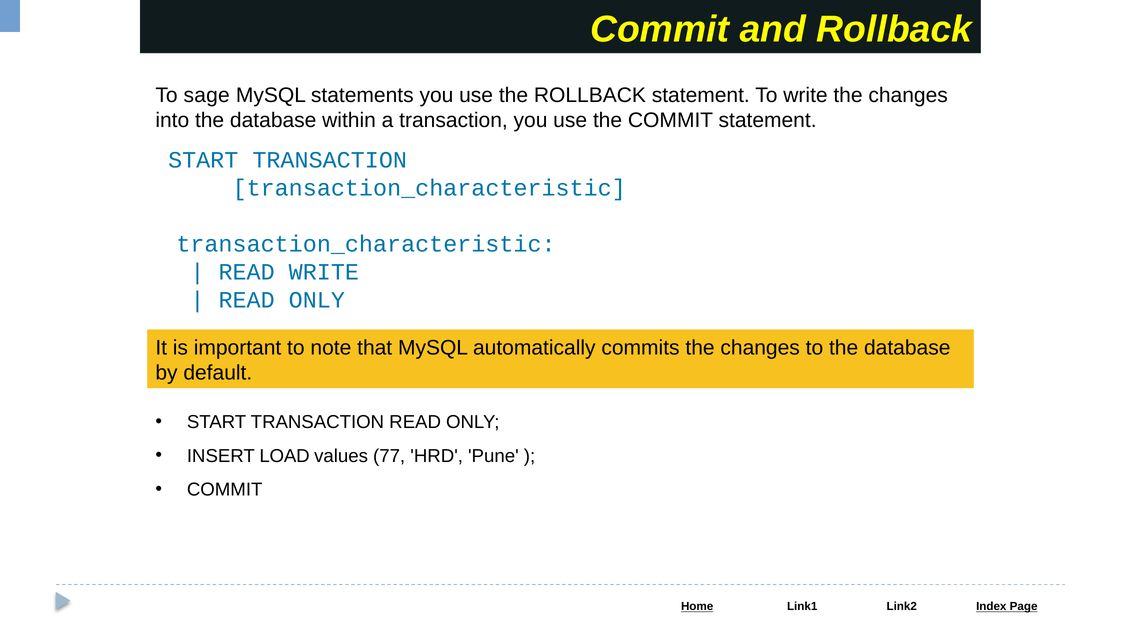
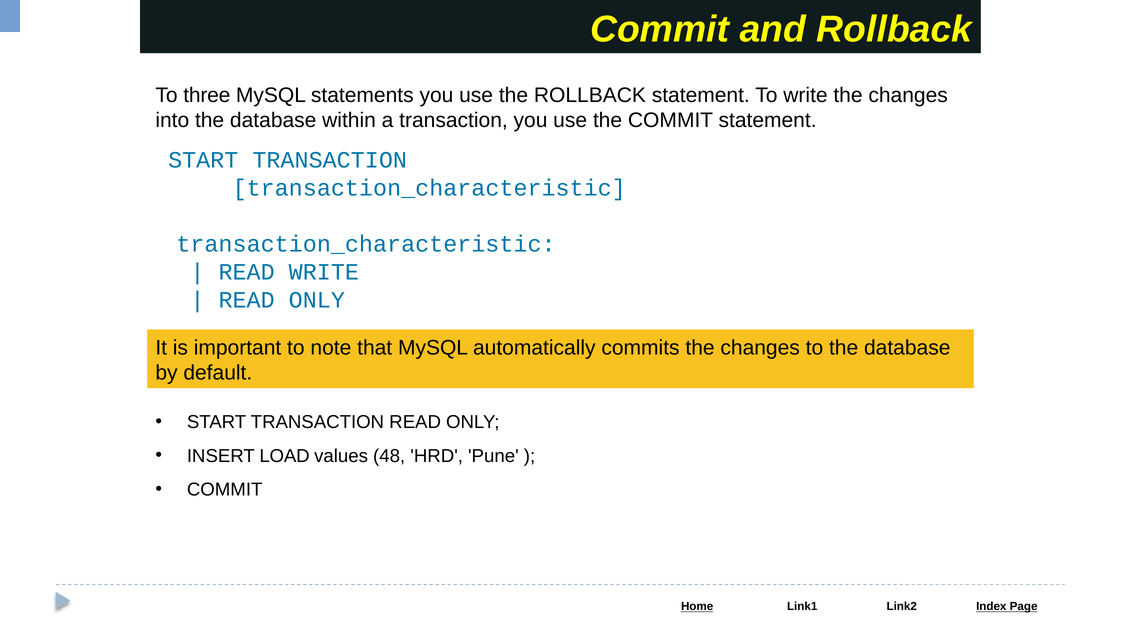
sage: sage -> three (207, 95)
77: 77 -> 48 (389, 456)
